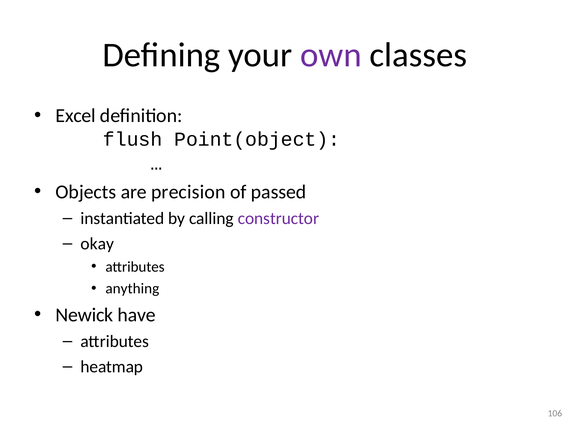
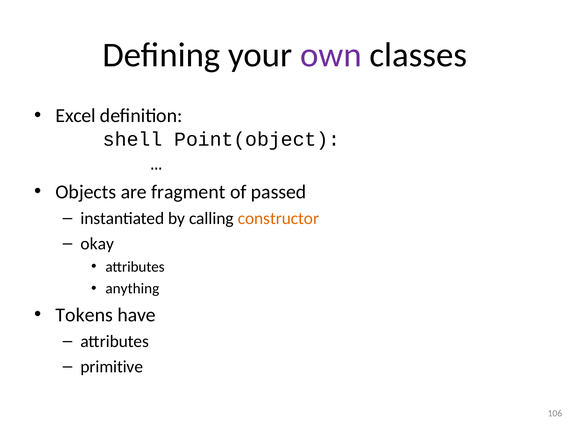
flush: flush -> shell (133, 140)
precision: precision -> fragment (188, 192)
constructor colour: purple -> orange (278, 219)
Newick: Newick -> Tokens (84, 315)
heatmap: heatmap -> primitive (112, 367)
